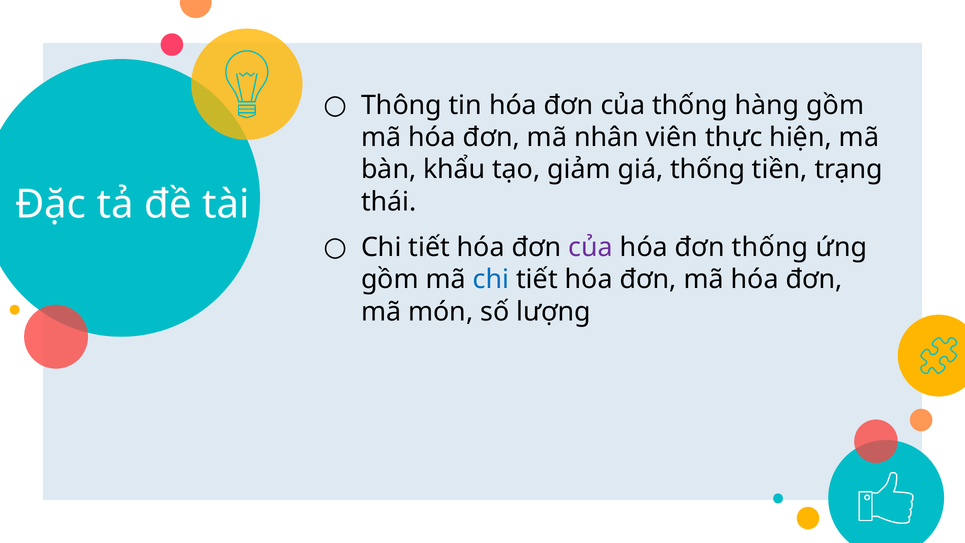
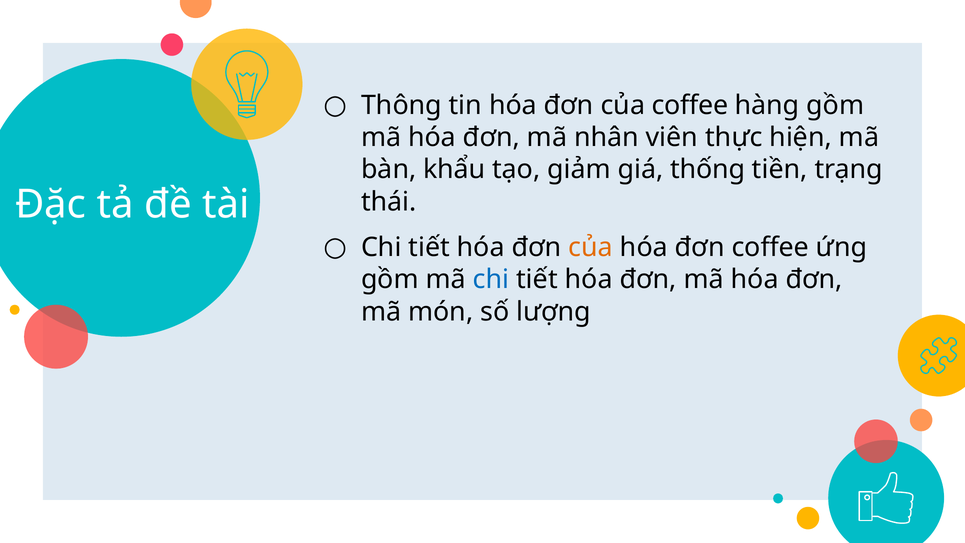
của thống: thống -> coffee (690, 105)
của colour: purple -> orange (591, 247)
đơn thống: thống -> coffee (770, 247)
